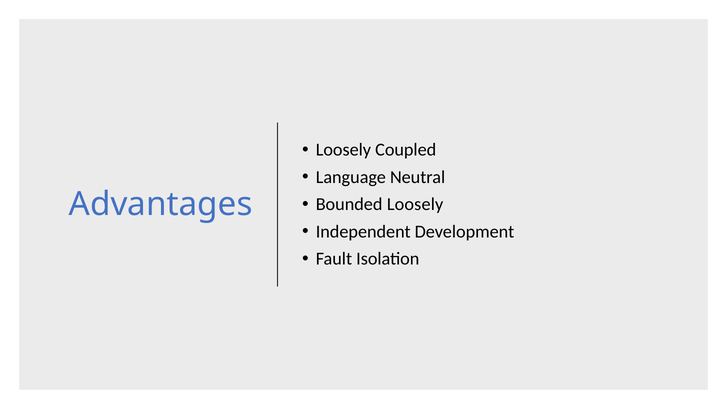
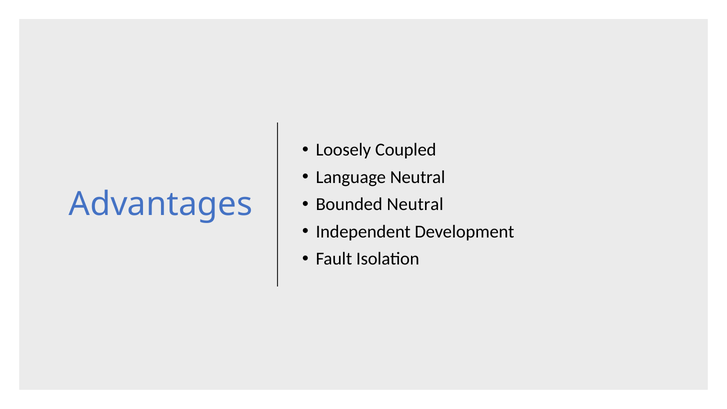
Bounded Loosely: Loosely -> Neutral (415, 204)
